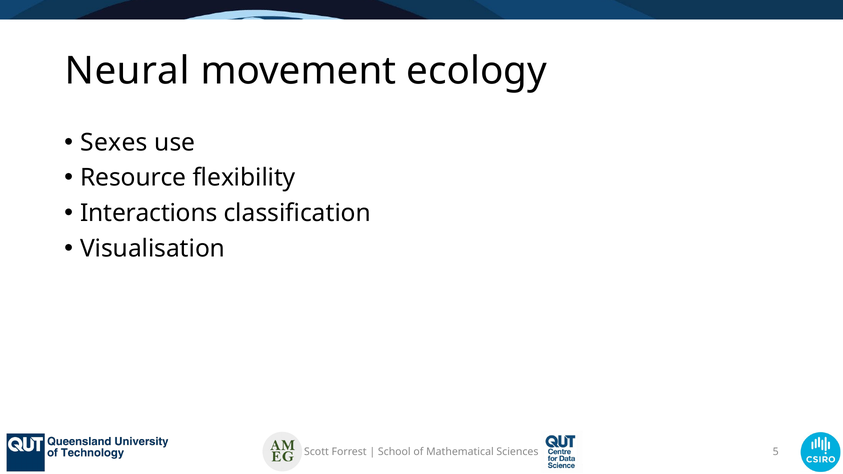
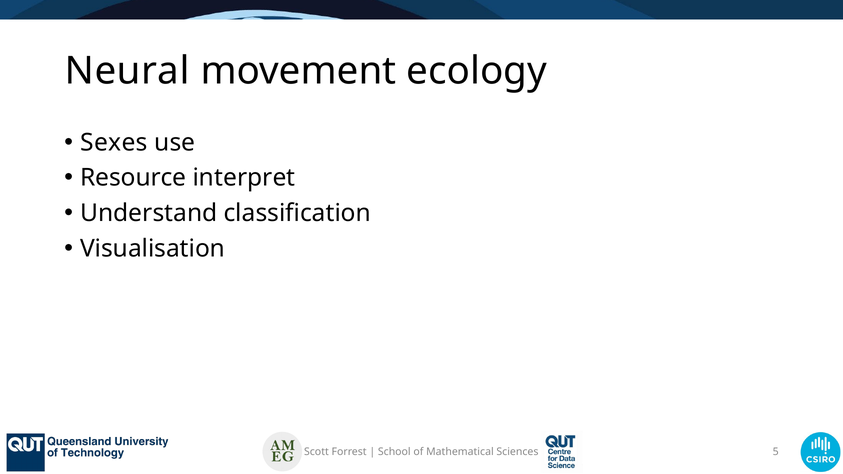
flexibility: flexibility -> interpret (244, 178)
Interactions: Interactions -> Understand (149, 213)
